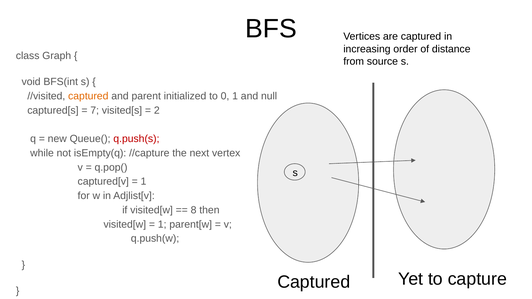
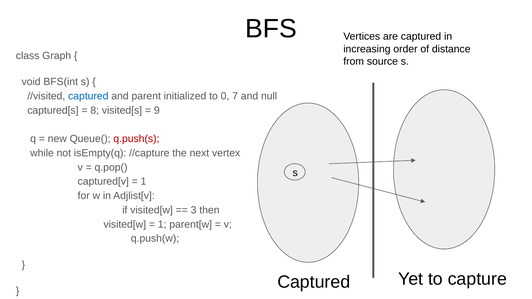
captured colour: orange -> blue (88, 96)
0 1: 1 -> 7 (235, 96)
7: 7 -> 8 (95, 110)
2: 2 -> 9 (157, 110)
8: 8 -> 3 (194, 210)
